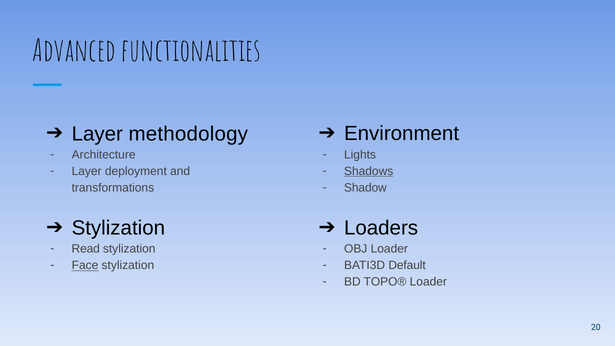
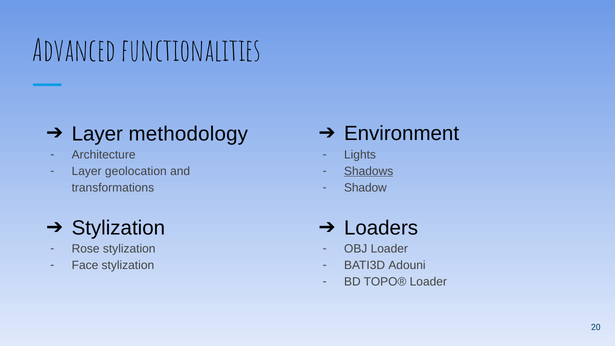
deployment: deployment -> geolocation (136, 171)
Read: Read -> Rose (86, 249)
Face underline: present -> none (85, 265)
Default: Default -> Adouni (407, 265)
